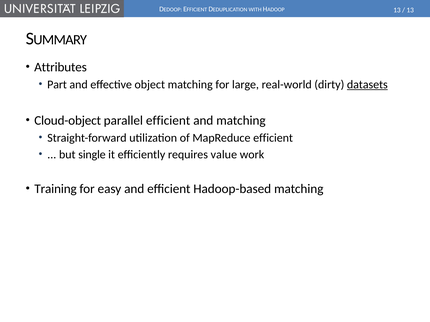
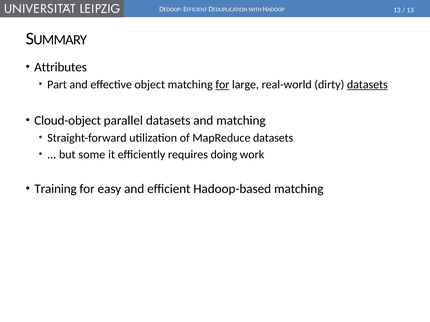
for underline: none -> present (222, 85)
parallel efficient: efficient -> datasets (168, 121)
MapReduce efficient: efficient -> datasets (273, 138)
single: single -> some (92, 155)
value: value -> doing (224, 155)
